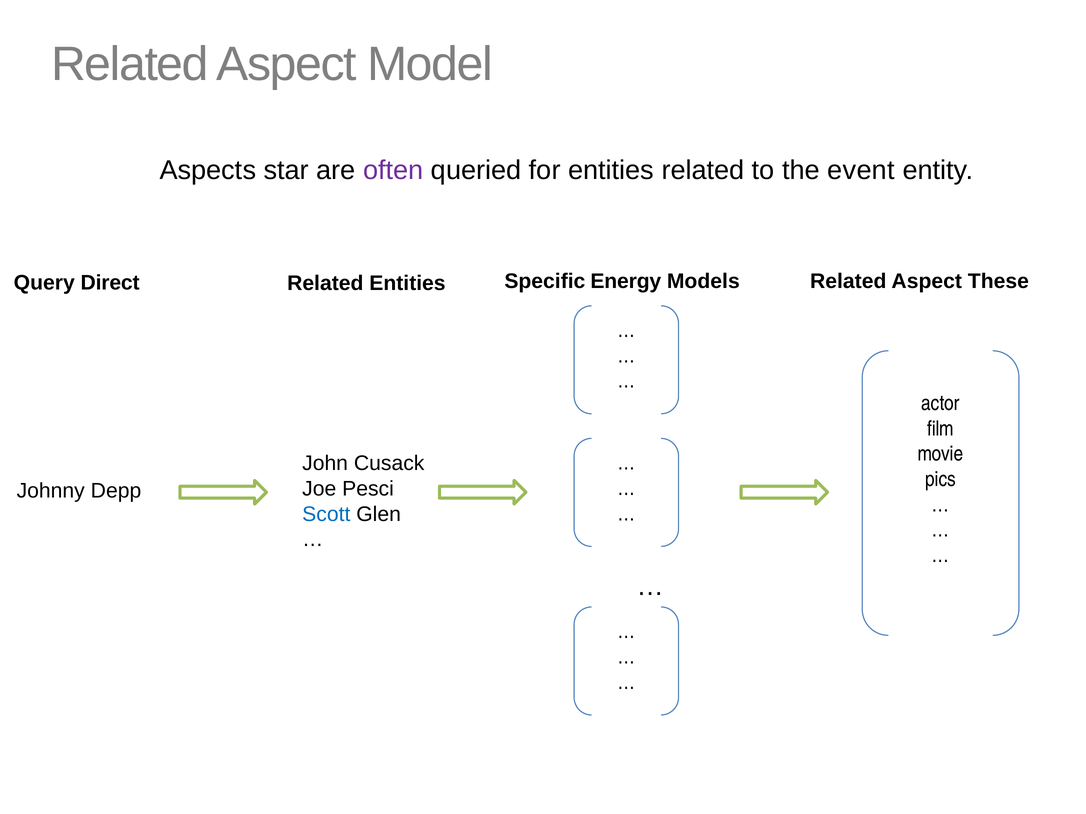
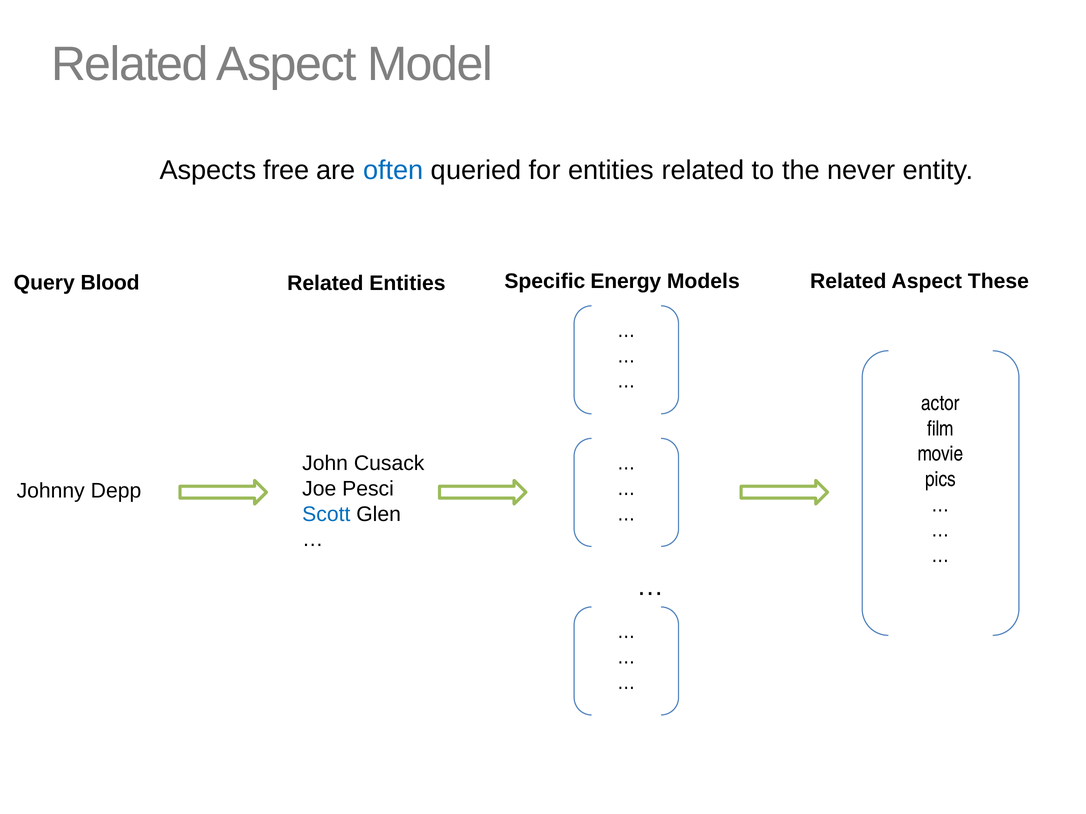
star: star -> free (286, 170)
often colour: purple -> blue (393, 170)
event: event -> never (861, 170)
Direct: Direct -> Blood (110, 283)
